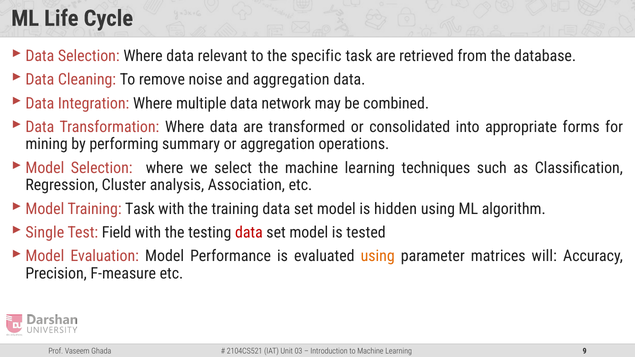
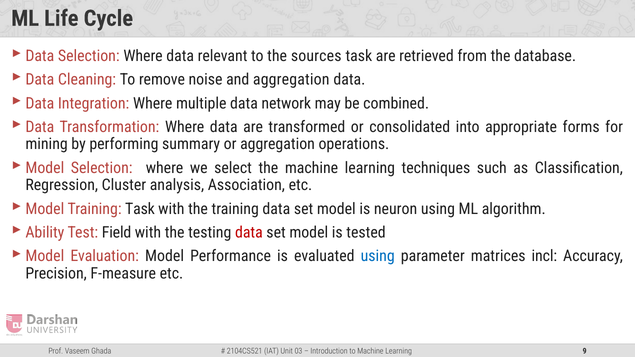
specific: specific -> sources (316, 56)
hidden: hidden -> neuron (396, 209)
Single: Single -> Ability (45, 233)
using colour: orange -> blue (378, 256)
will: will -> incl (544, 256)
